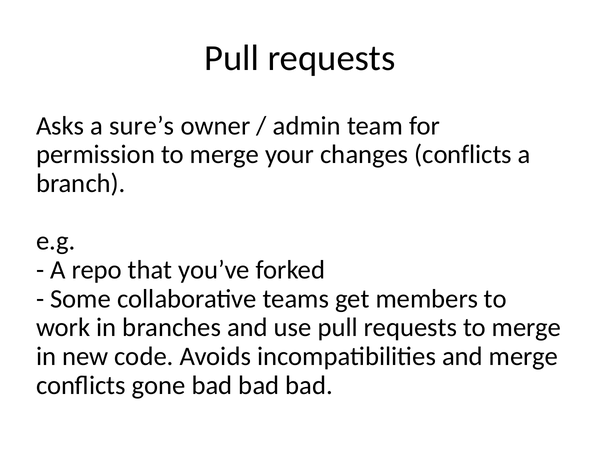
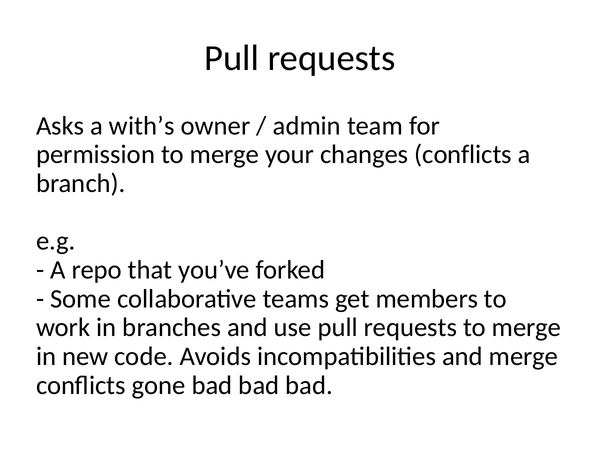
sure’s: sure’s -> with’s (142, 126)
